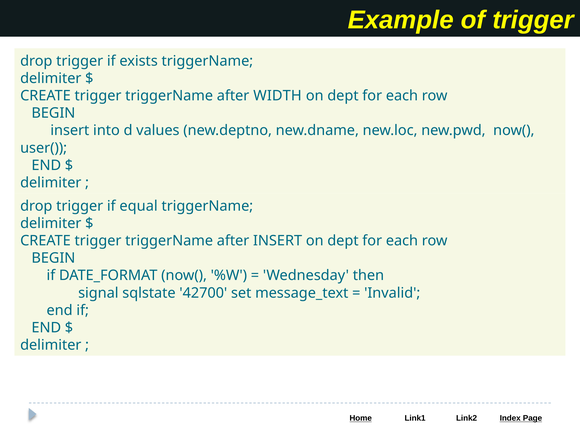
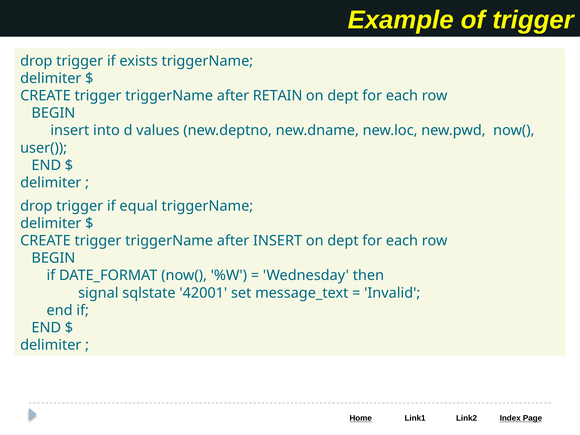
WIDTH: WIDTH -> RETAIN (278, 96)
42700: 42700 -> 42001 (203, 293)
